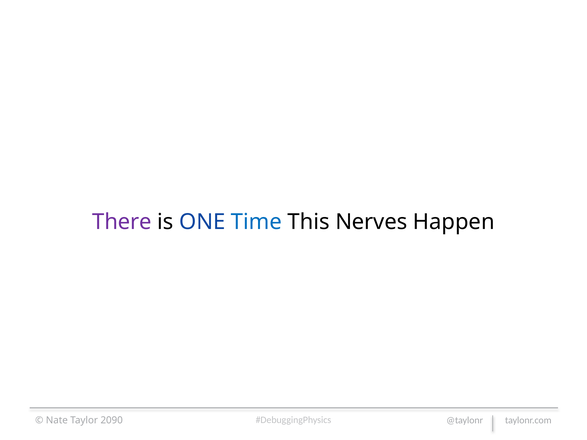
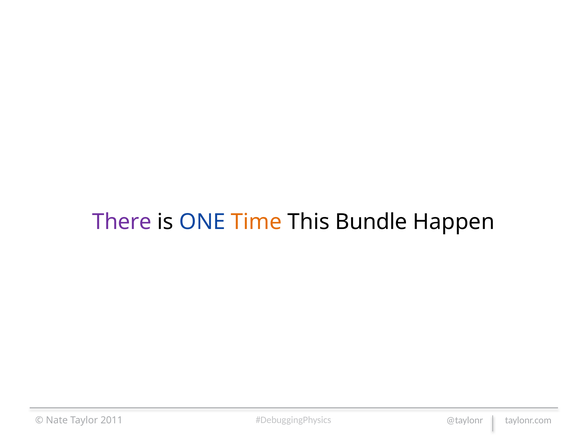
Time colour: blue -> orange (256, 222)
Nerves: Nerves -> Bundle (371, 222)
2090: 2090 -> 2011 (112, 420)
